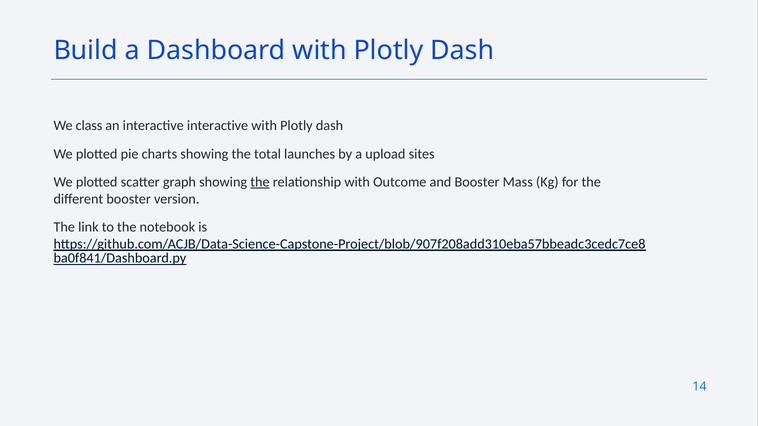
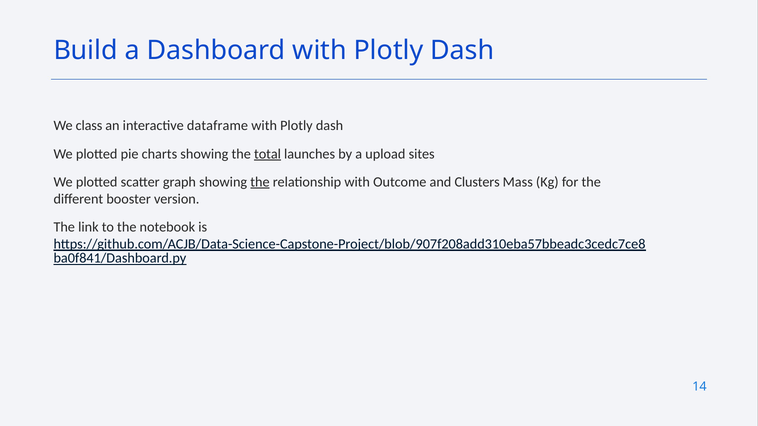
interactive interactive: interactive -> dataframe (217, 126)
total underline: none -> present (267, 154)
and Booster: Booster -> Clusters (477, 182)
